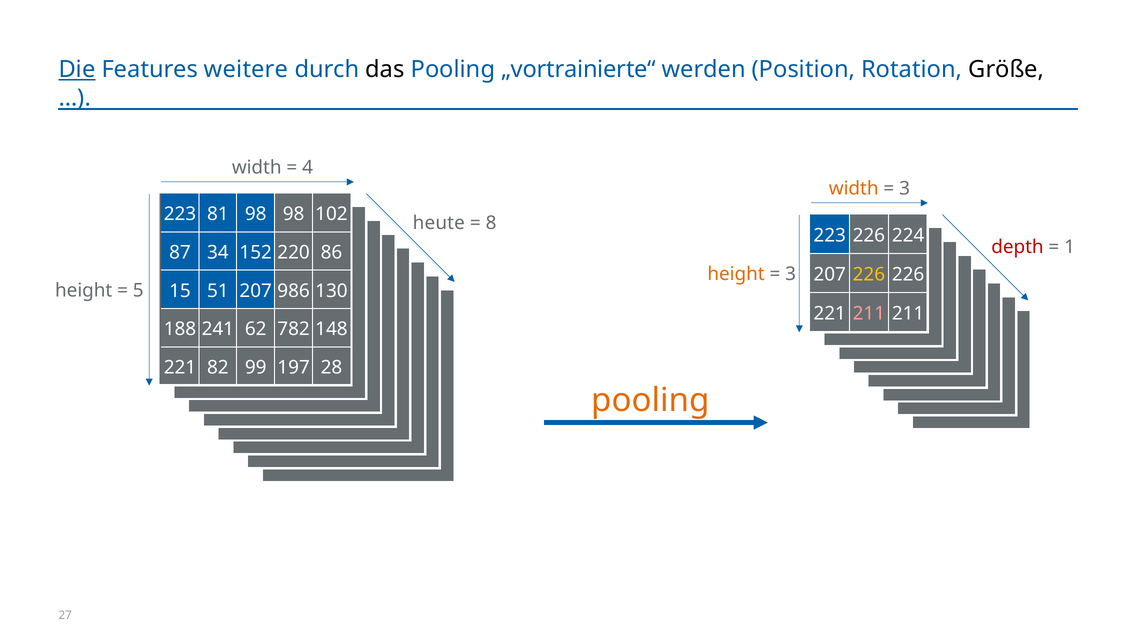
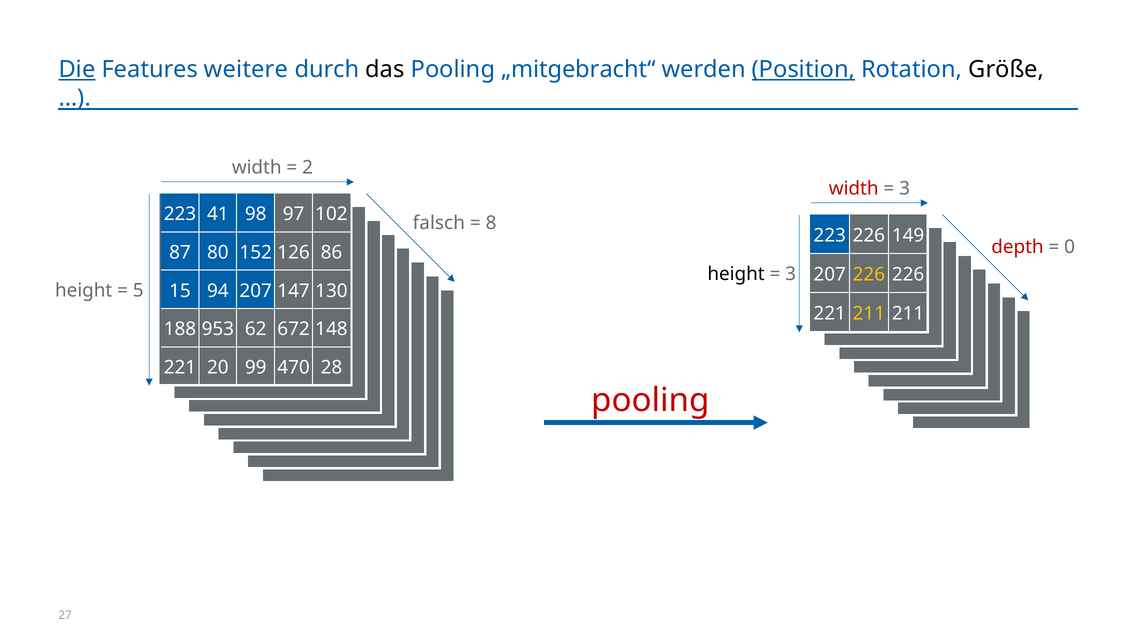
„vortrainierte“: „vortrainierte“ -> „mitgebracht“ (579, 70)
Position underline: none -> present (803, 70)
4: 4 -> 2 (308, 168)
width colour: orange -> red (854, 189)
81: 81 -> 41 (218, 214)
98 98: 98 -> 97 (294, 214)
heute: heute -> falsch (439, 223)
224: 224 -> 149 (908, 236)
1: 1 -> 0 (1070, 247)
34: 34 -> 80 (218, 252)
220: 220 -> 126 (294, 252)
height colour: orange -> black (736, 274)
51: 51 -> 94 (218, 291)
986: 986 -> 147 (294, 291)
211 colour: pink -> yellow (869, 314)
241: 241 -> 953 (218, 329)
782: 782 -> 672 (294, 329)
82: 82 -> 20 (218, 367)
197: 197 -> 470 (294, 367)
pooling colour: orange -> red (650, 400)
